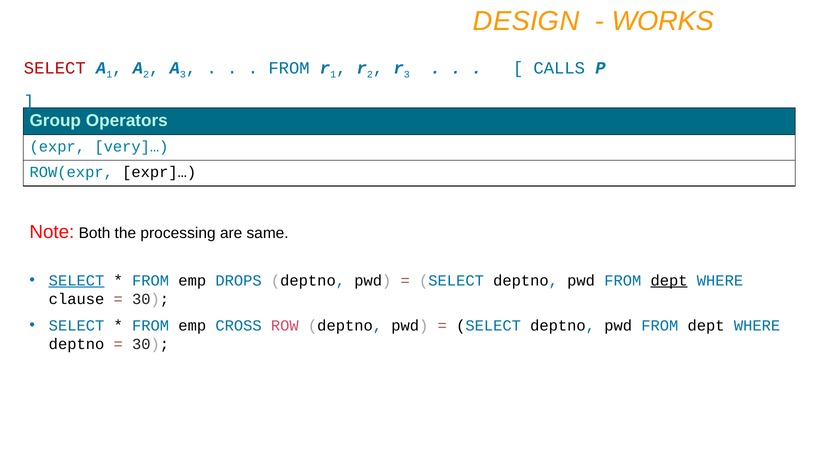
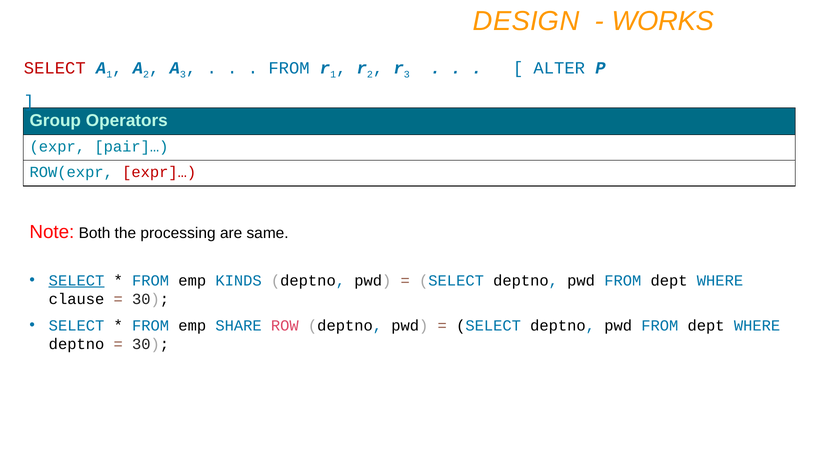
CALLS: CALLS -> ALTER (559, 68)
very]…: very]… -> pair]… (131, 146)
expr]… colour: black -> red (159, 172)
DROPS: DROPS -> KINDS (239, 280)
dept underline: present -> none (669, 280)
CROSS: CROSS -> SHARE (239, 326)
